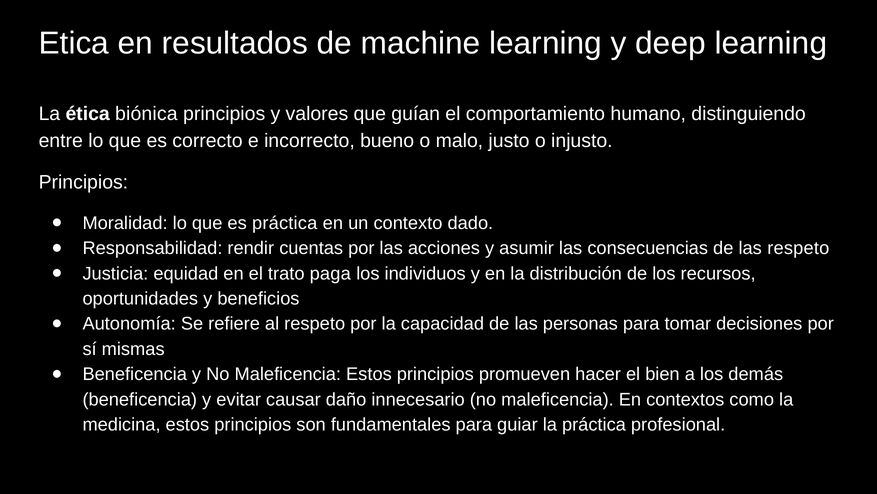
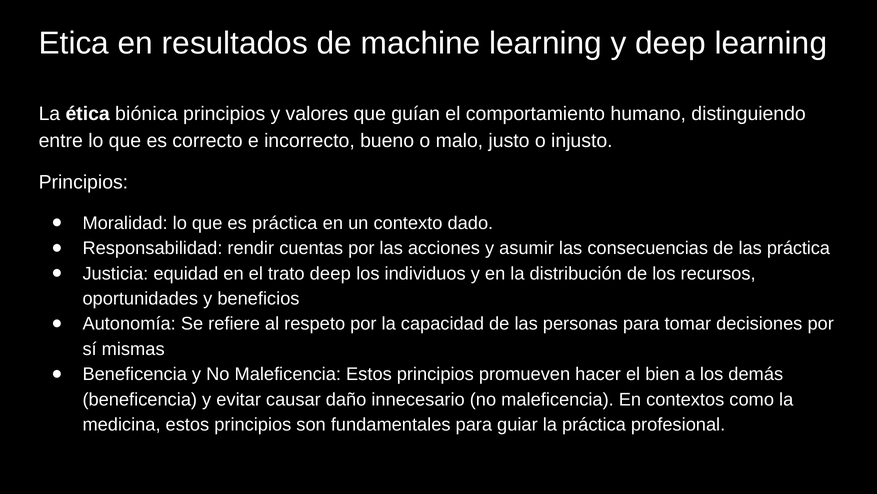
las respeto: respeto -> práctica (798, 248)
trato paga: paga -> deep (330, 273)
